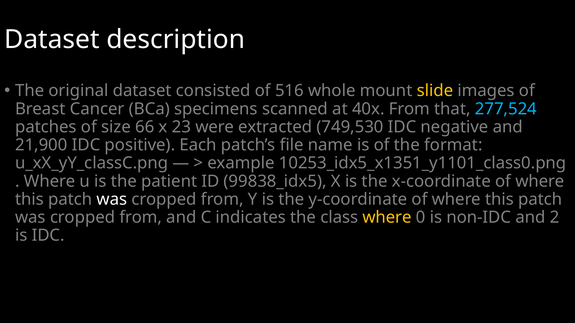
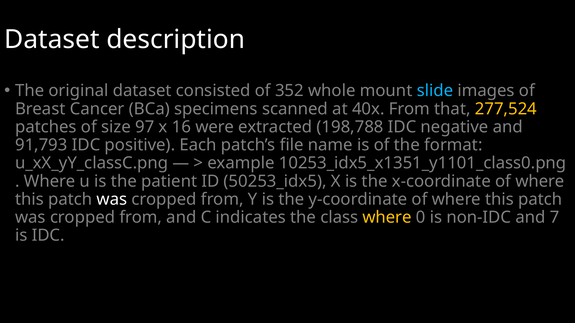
516: 516 -> 352 (289, 91)
slide colour: yellow -> light blue (435, 91)
277,524 colour: light blue -> yellow (506, 109)
66: 66 -> 97 (145, 127)
23: 23 -> 16 (181, 127)
749,530: 749,530 -> 198,788 (350, 127)
21,900: 21,900 -> 91,793 (41, 145)
99838_idx5: 99838_idx5 -> 50253_idx5 (275, 181)
2: 2 -> 7 (555, 218)
